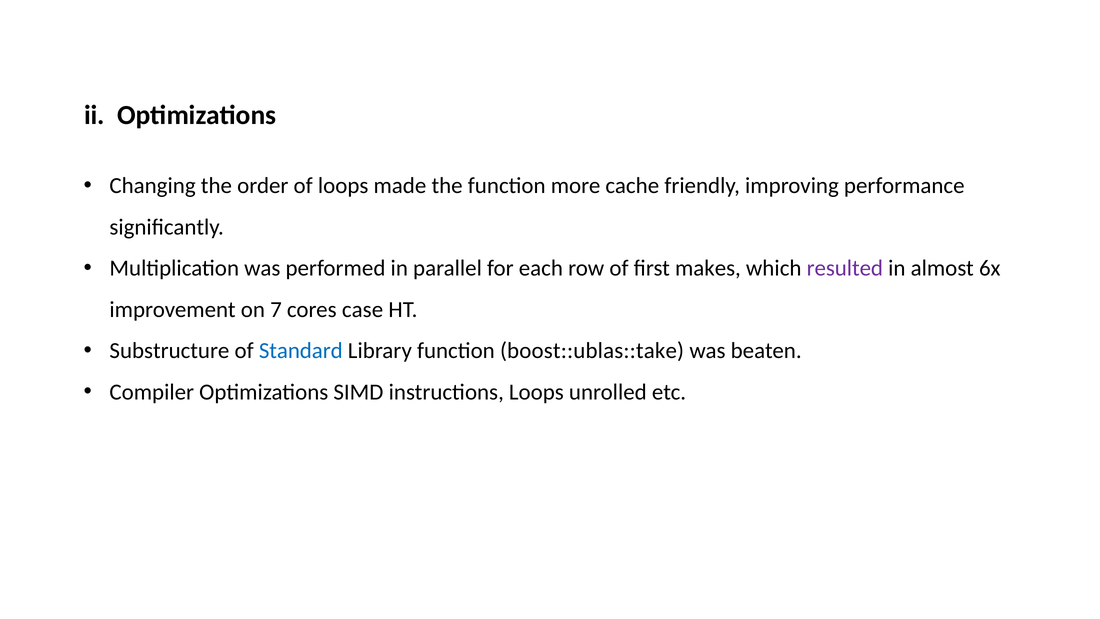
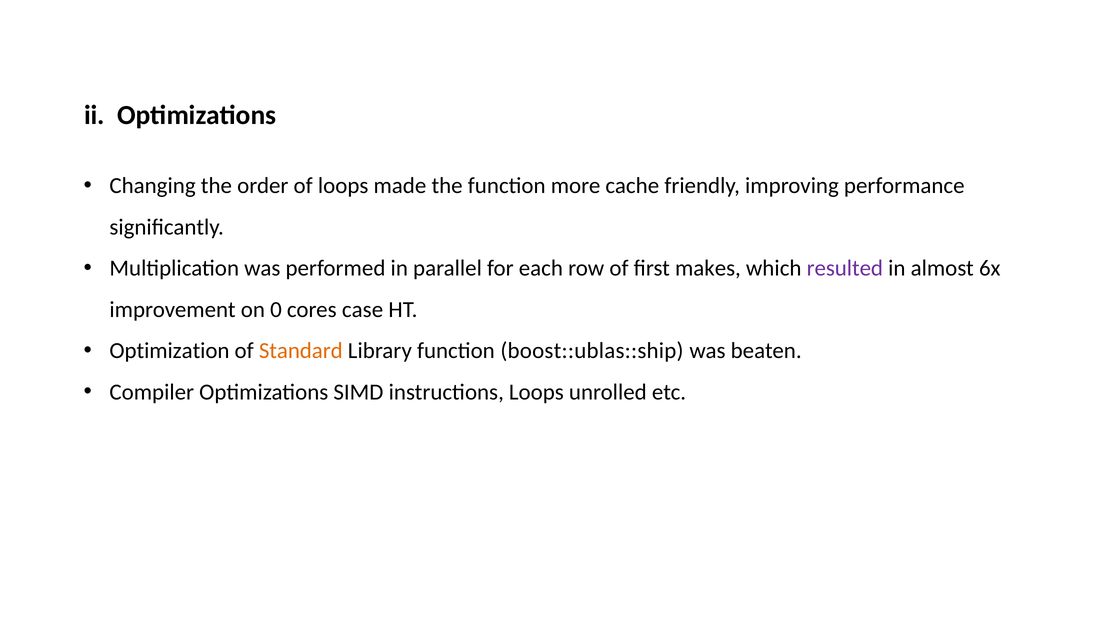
7: 7 -> 0 (276, 309)
Substructure: Substructure -> Optimization (169, 351)
Standard colour: blue -> orange (301, 351)
boost::ublas::take: boost::ublas::take -> boost::ublas::ship (592, 351)
